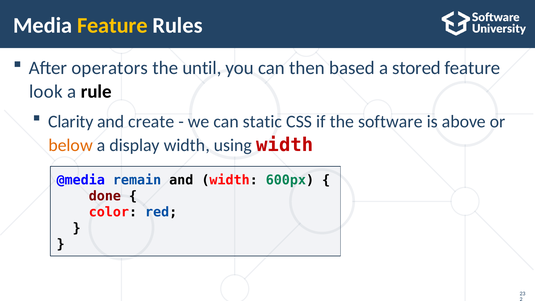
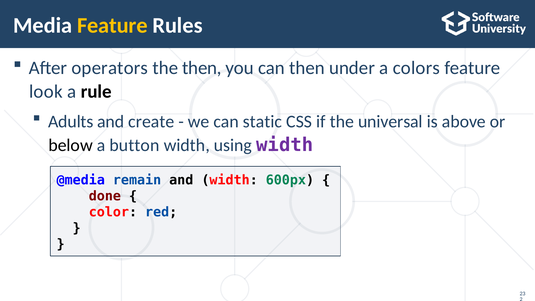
the until: until -> then (202, 68)
based: based -> under (352, 68)
stored: stored -> colors (416, 68)
Clarity: Clarity -> Adults (71, 121)
software: software -> universal (390, 121)
below colour: orange -> black (71, 145)
display: display -> button (134, 145)
width colour: red -> purple (285, 145)
